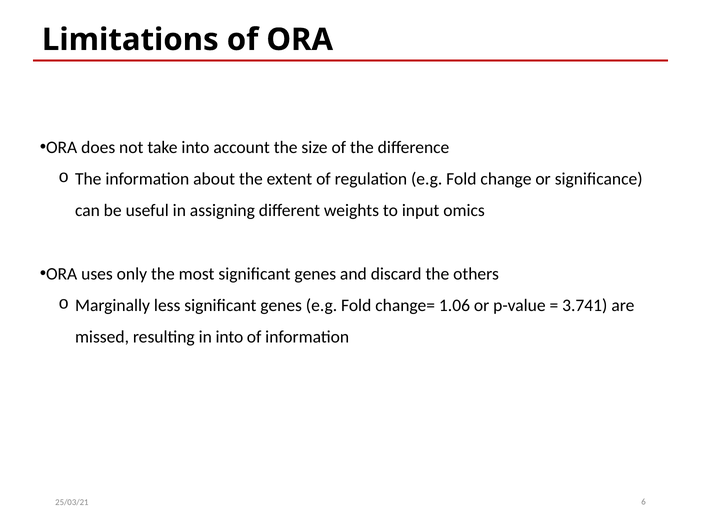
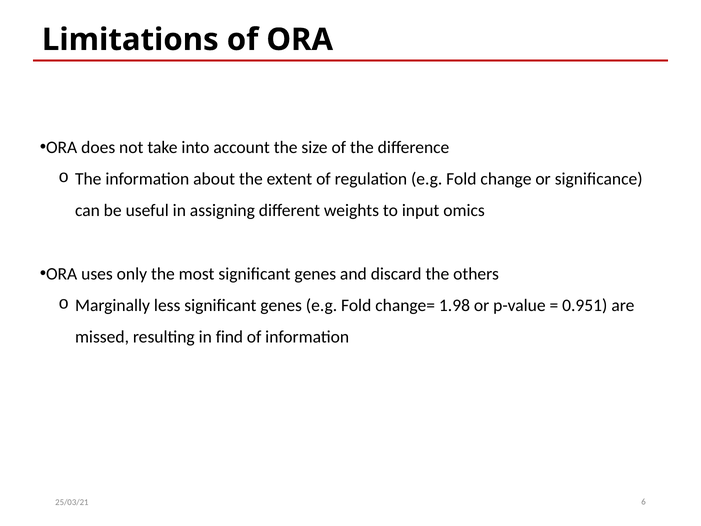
1.06: 1.06 -> 1.98 (454, 305)
3.741: 3.741 -> 0.951 (585, 305)
in into: into -> find (229, 337)
